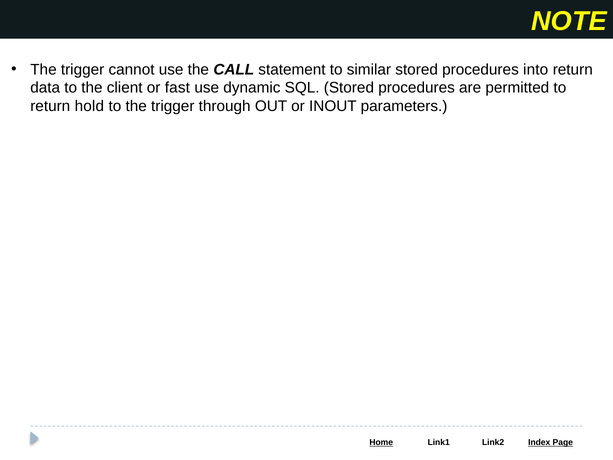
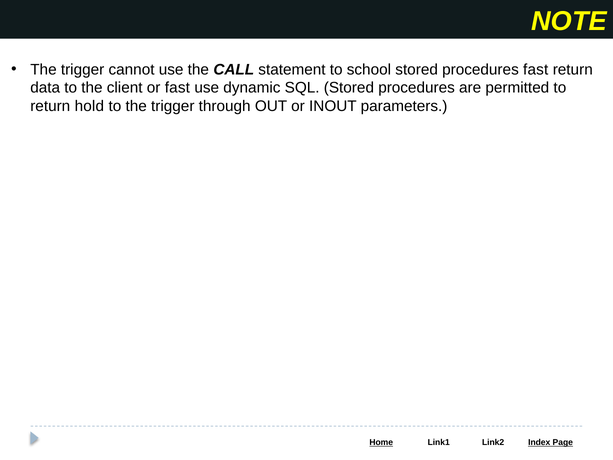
similar: similar -> school (369, 69)
procedures into: into -> fast (536, 69)
